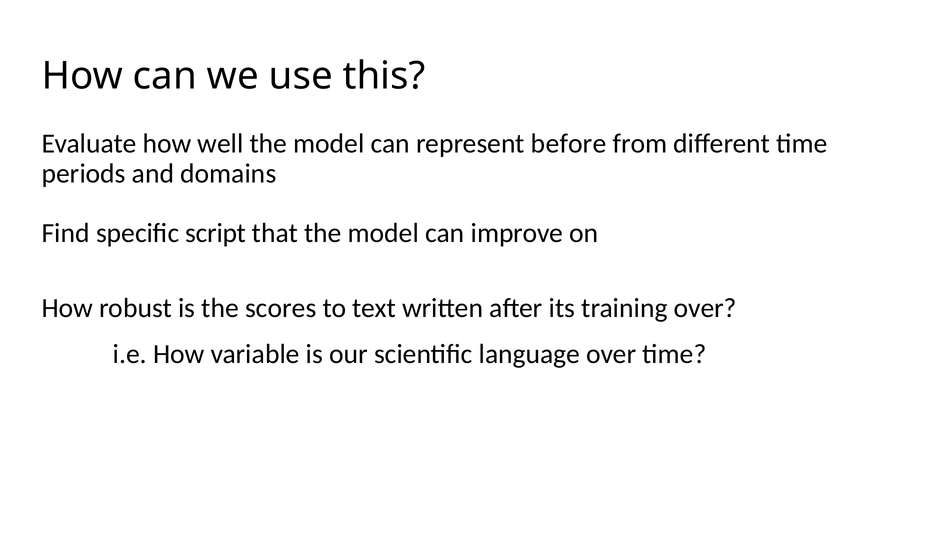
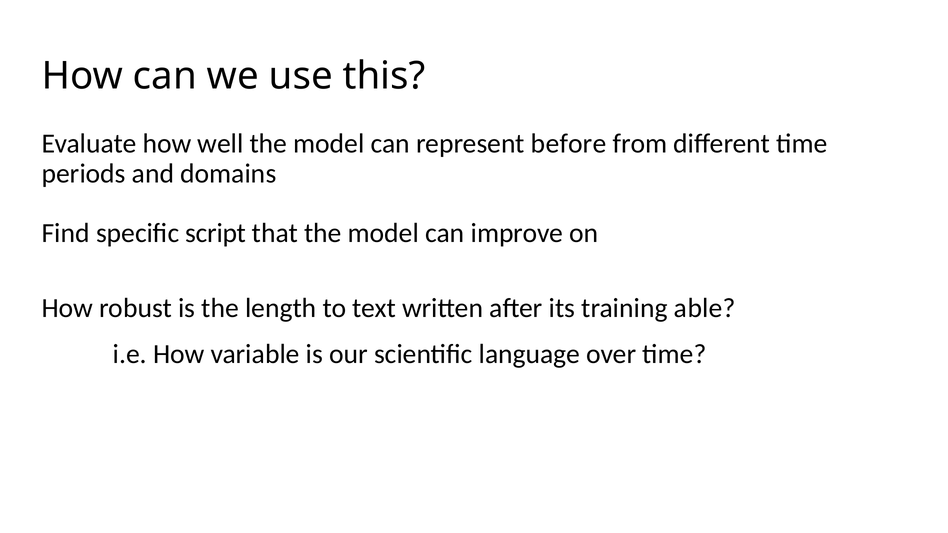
scores: scores -> length (281, 308)
training over: over -> able (705, 308)
